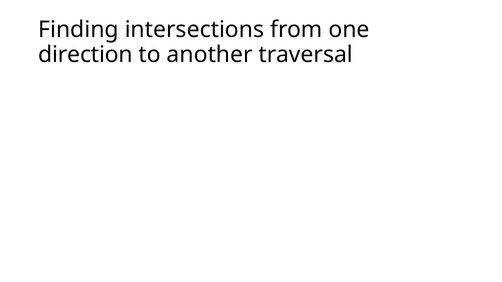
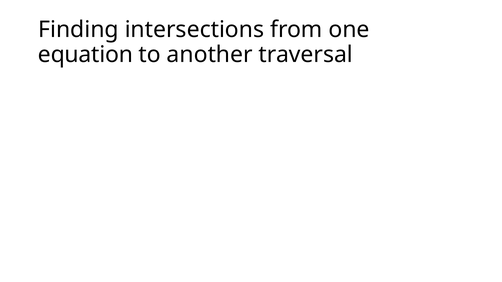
direction: direction -> equation (86, 55)
